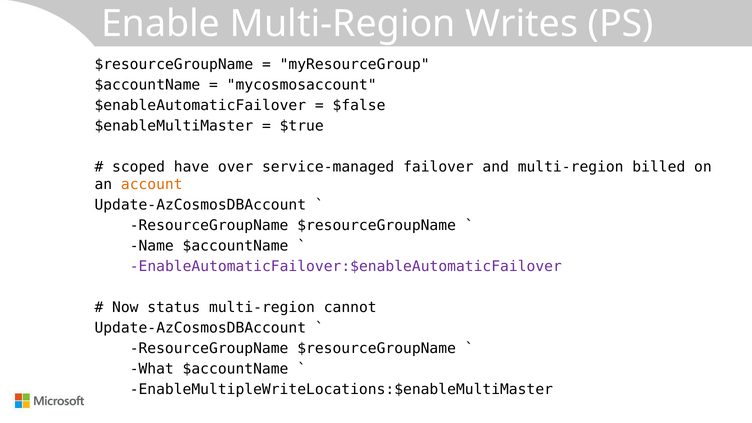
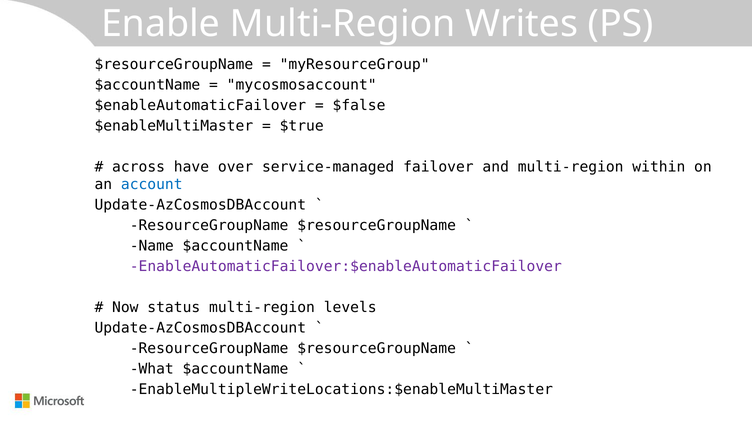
scoped: scoped -> across (139, 167)
billed: billed -> within (659, 167)
account colour: orange -> blue (152, 185)
cannot: cannot -> levels (350, 308)
